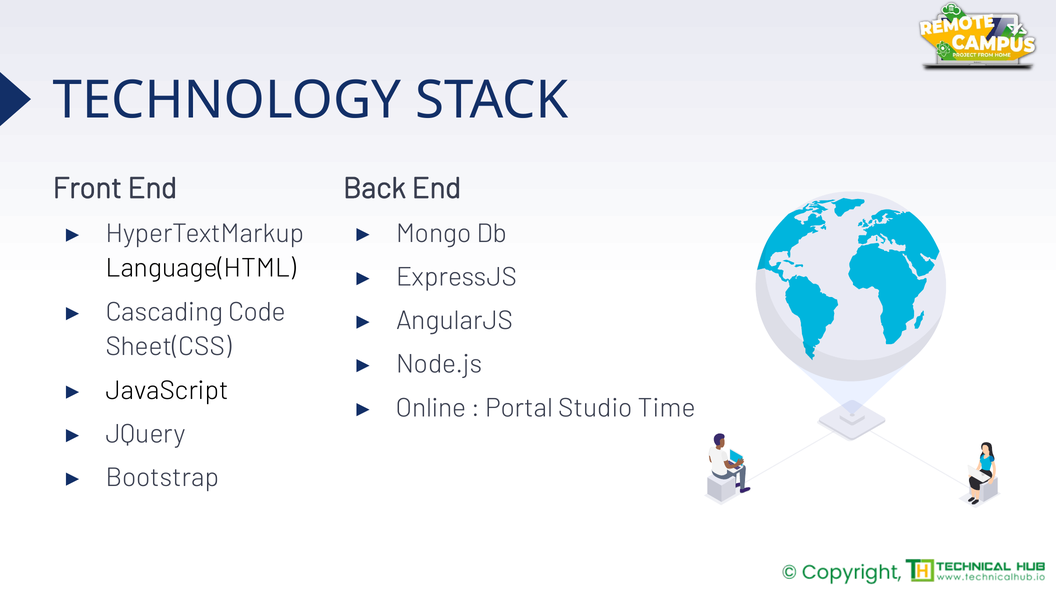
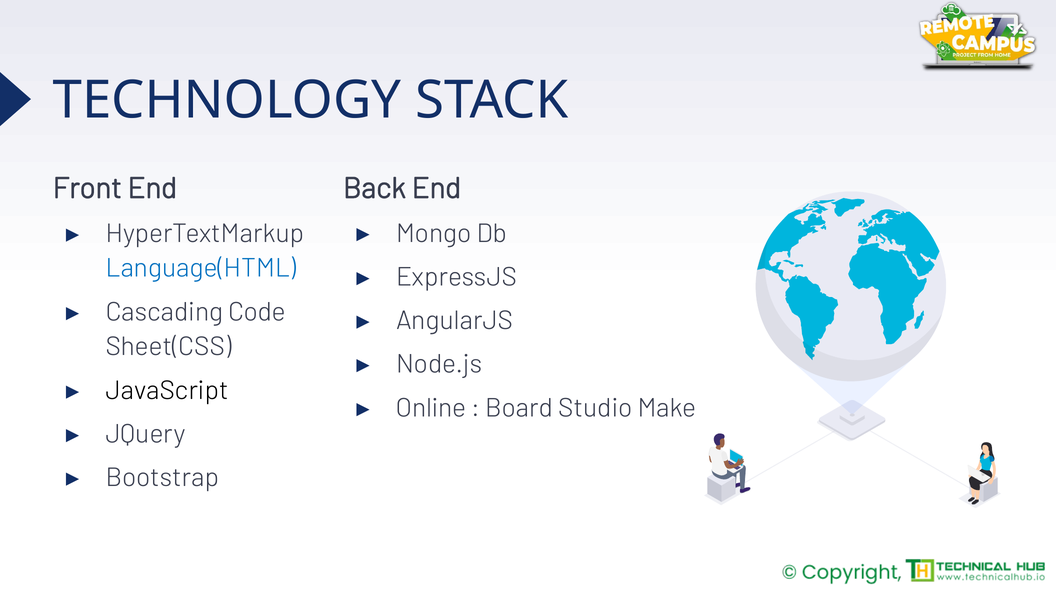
Language(HTML colour: black -> blue (201, 268)
Portal: Portal -> Board (519, 408)
Time: Time -> Make (667, 408)
